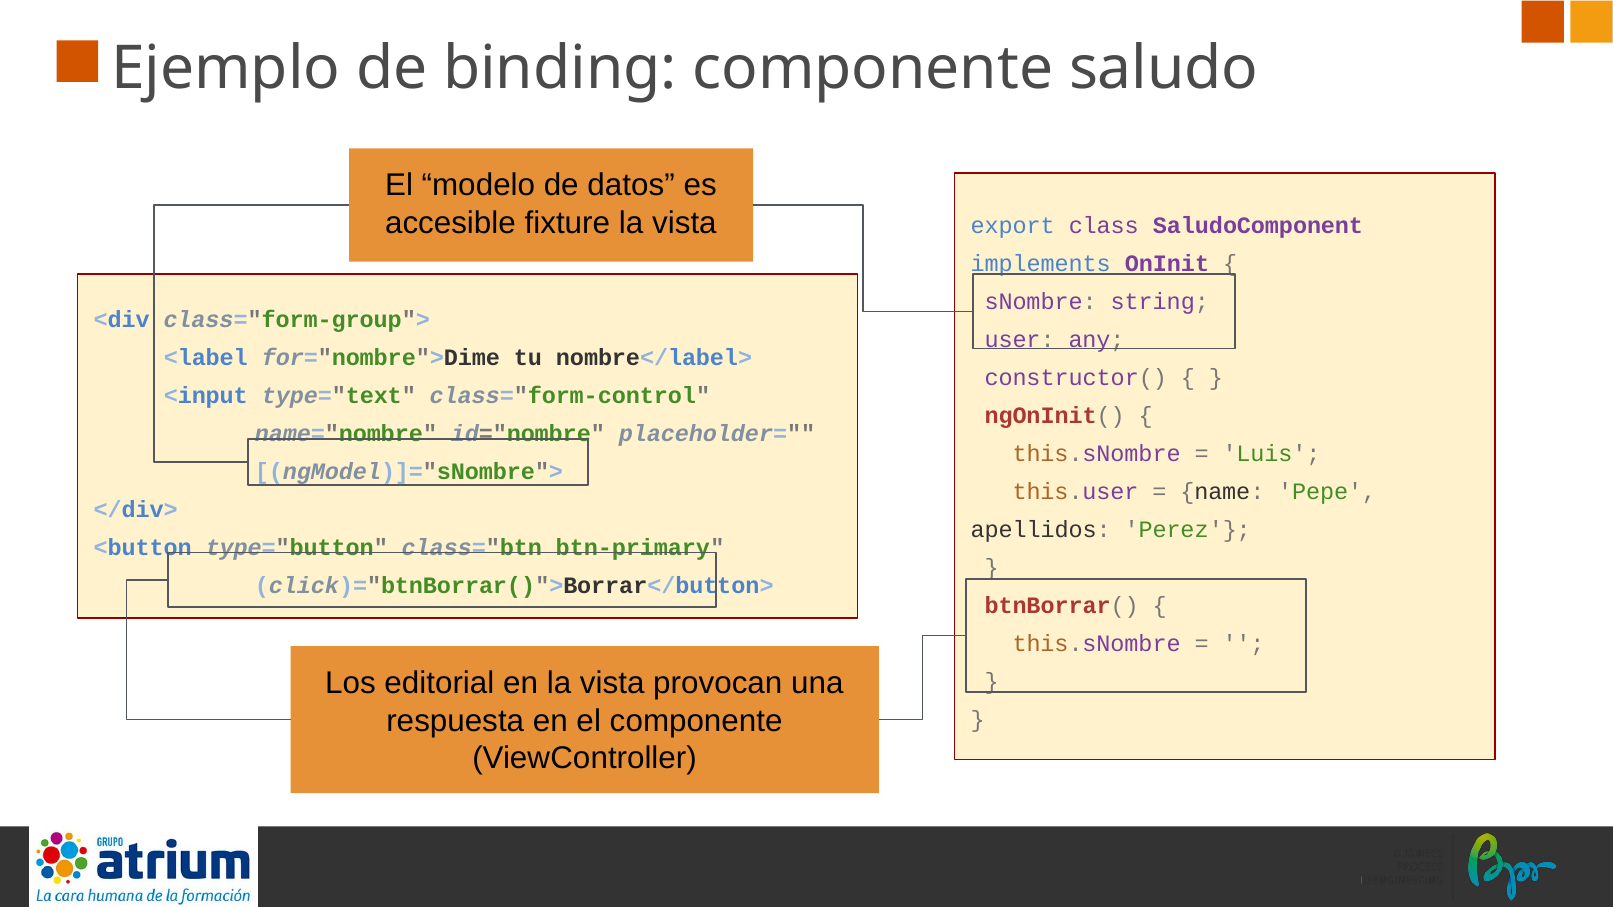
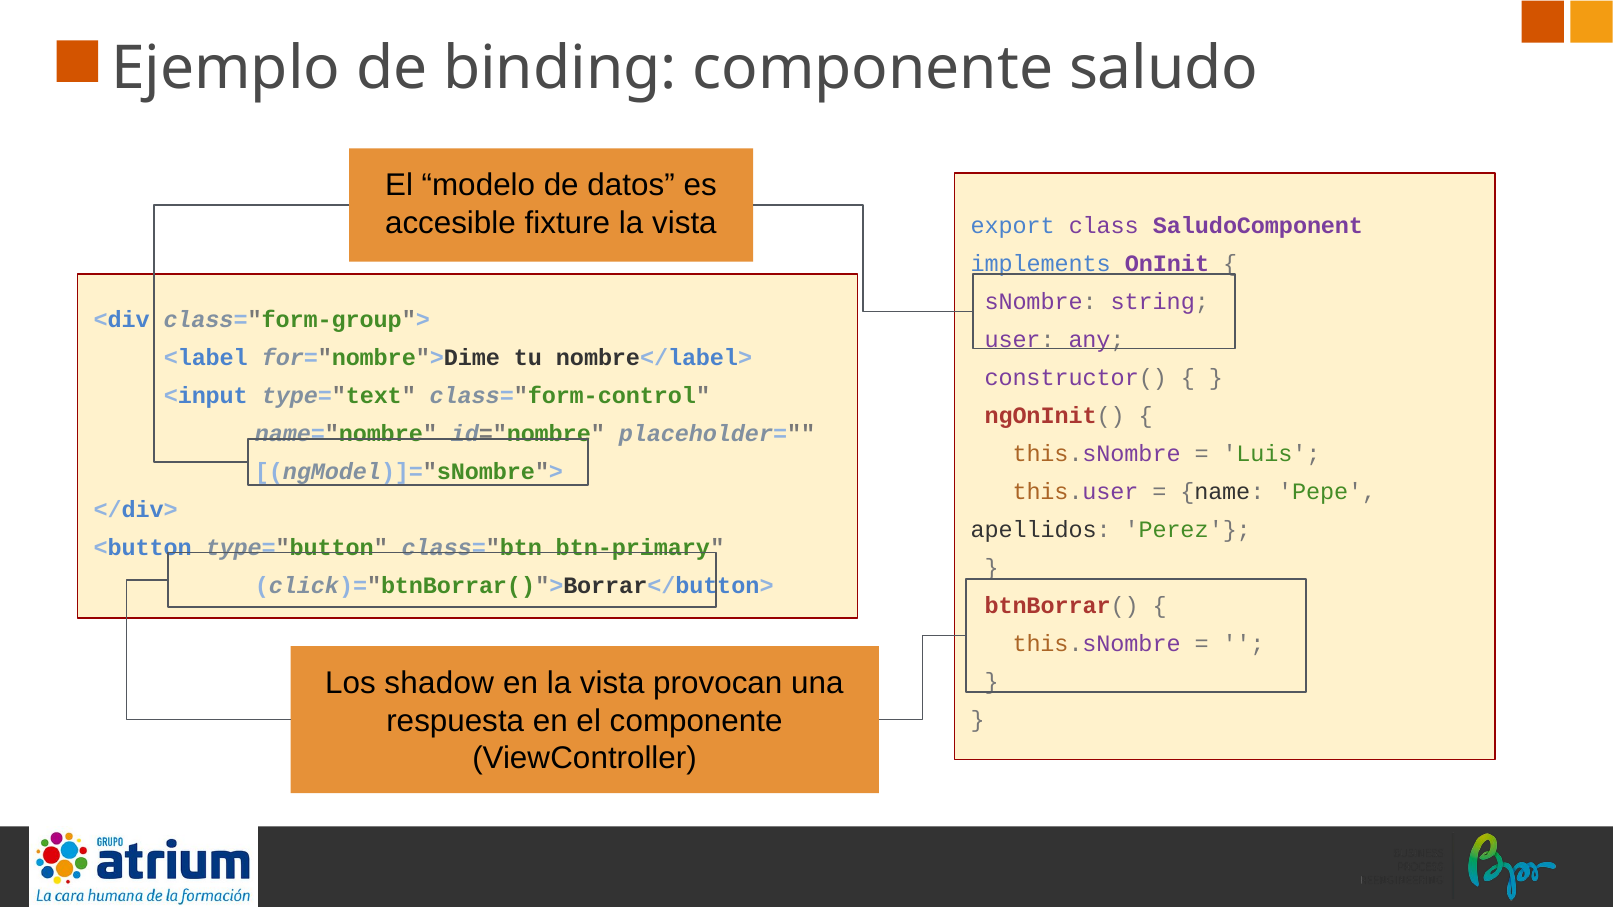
editorial: editorial -> shadow (439, 684)
